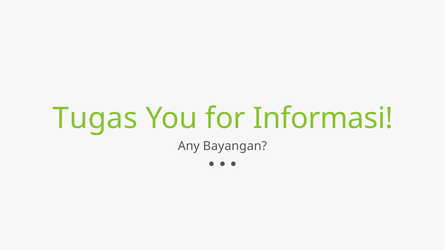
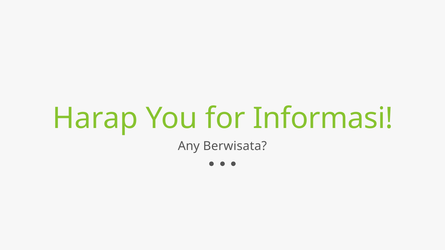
Tugas: Tugas -> Harap (95, 119)
Bayangan: Bayangan -> Berwisata (235, 146)
